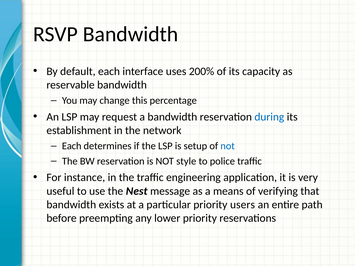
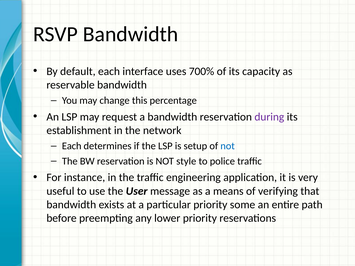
200%: 200% -> 700% (202, 71)
during colour: blue -> purple (269, 117)
Nest: Nest -> User (137, 191)
users: users -> some (243, 205)
